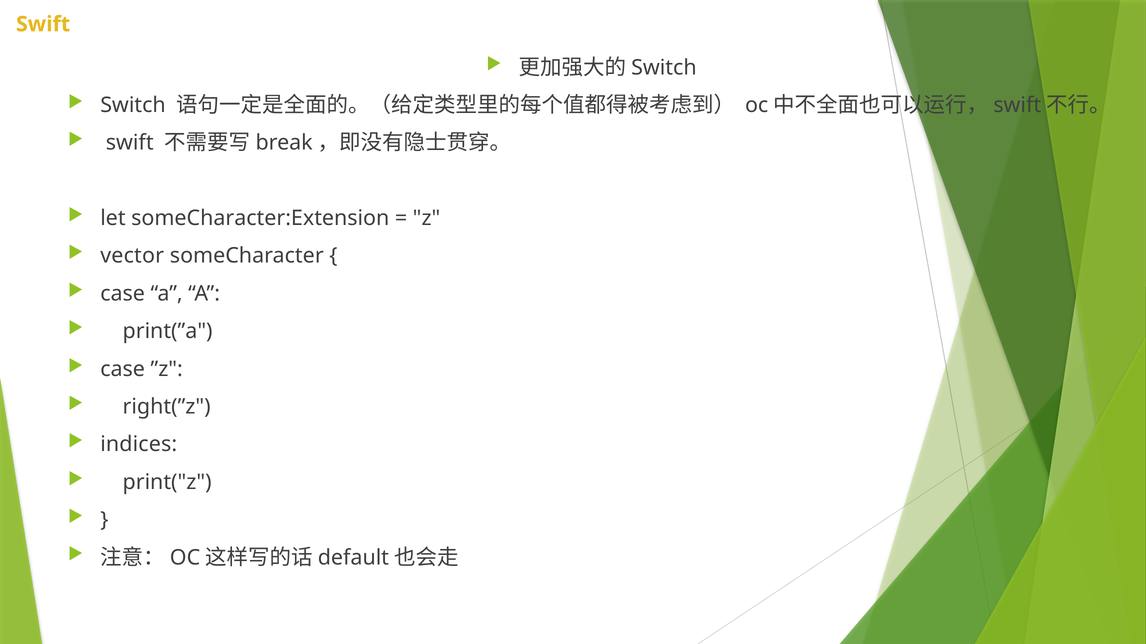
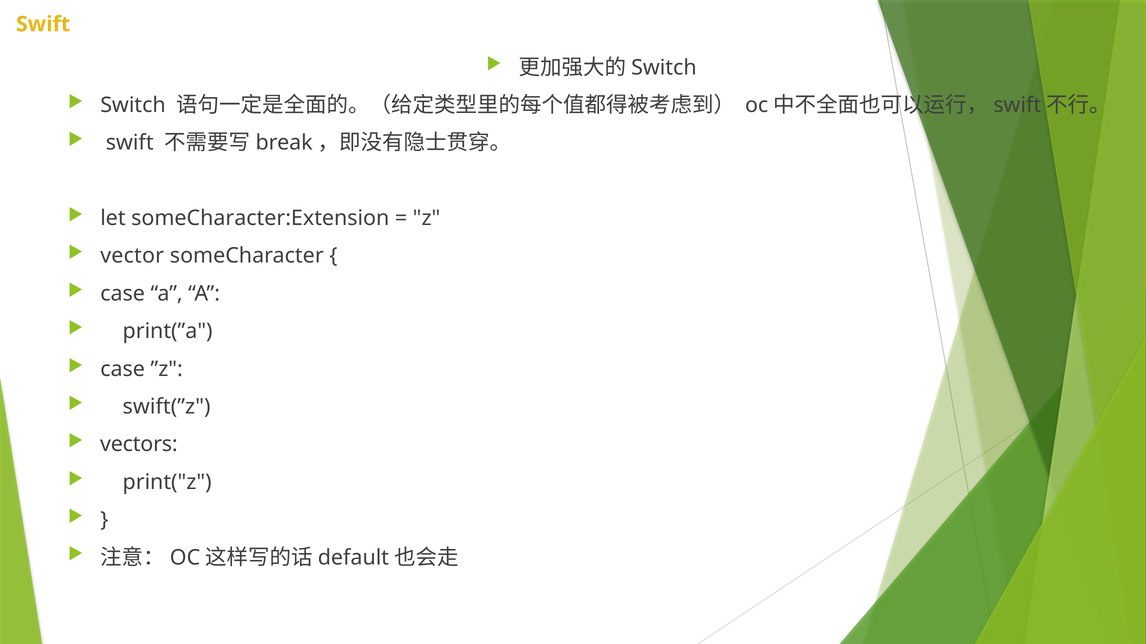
right(”z: right(”z -> swift(”z (167, 407)
indices: indices -> vectors (139, 445)
